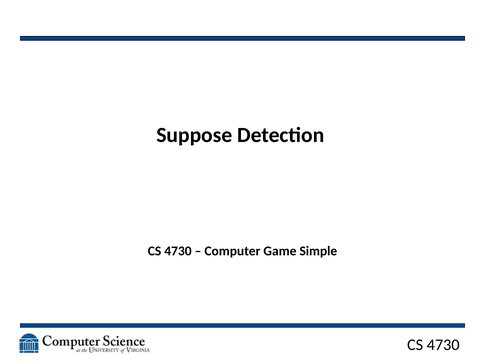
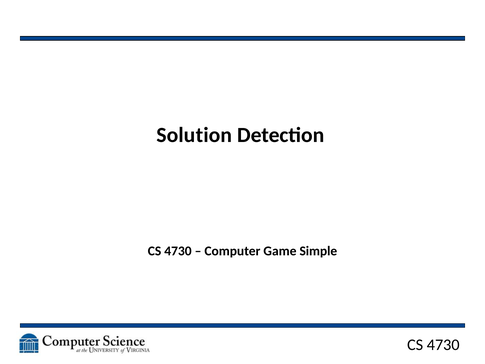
Suppose: Suppose -> Solution (194, 135)
